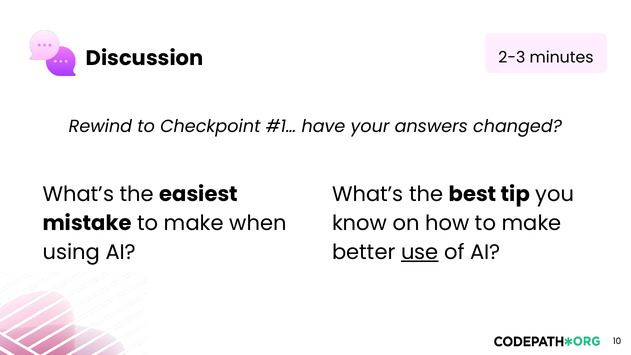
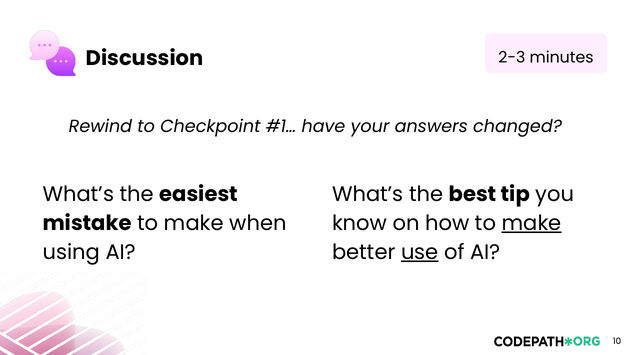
make underline: none -> present (532, 223)
